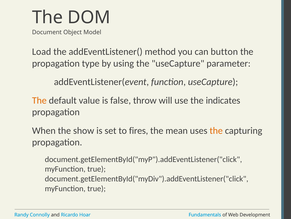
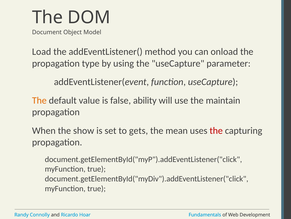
button: button -> onload (224, 52)
throw: throw -> ability (145, 100)
indicates: indicates -> maintain (223, 100)
fires: fires -> gets (139, 130)
the colour: orange -> red (216, 130)
